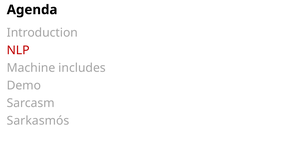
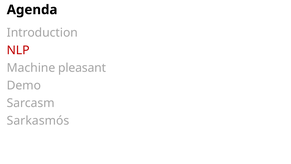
includes: includes -> pleasant (82, 68)
